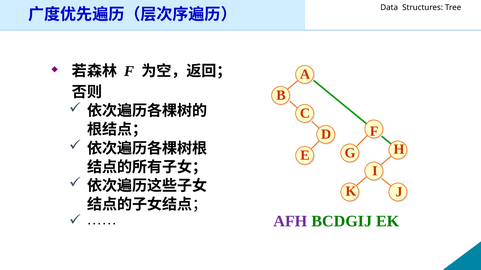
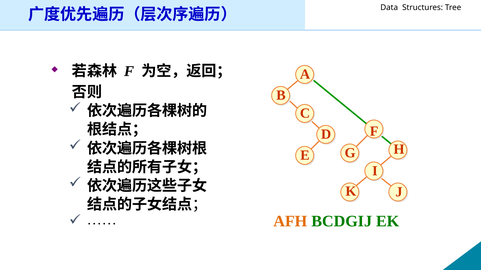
AFH colour: purple -> orange (291, 222)
